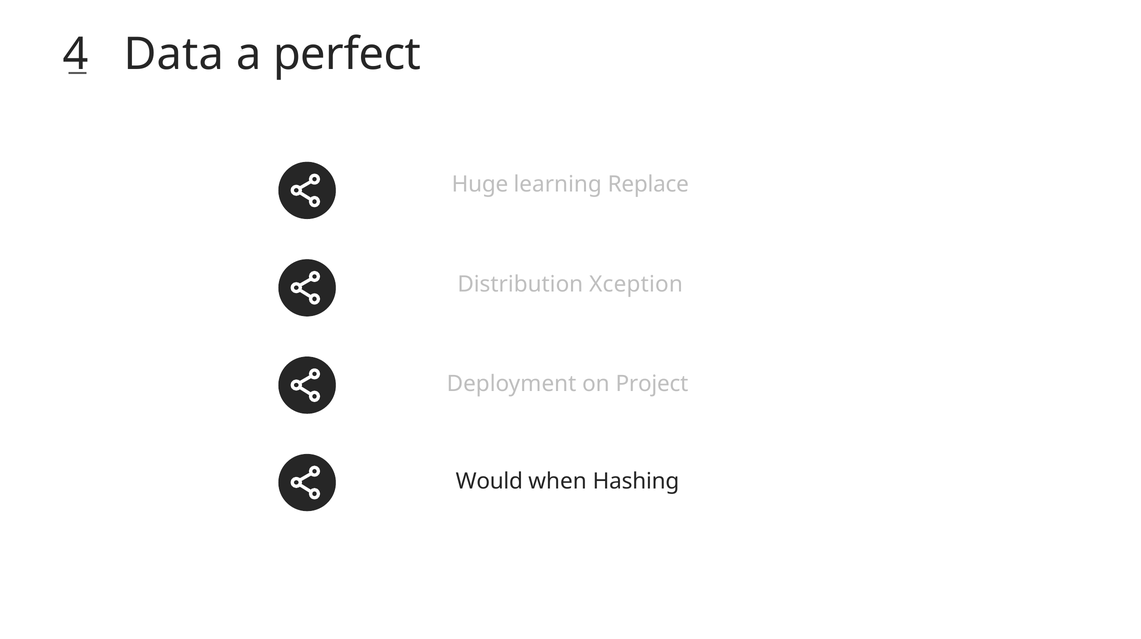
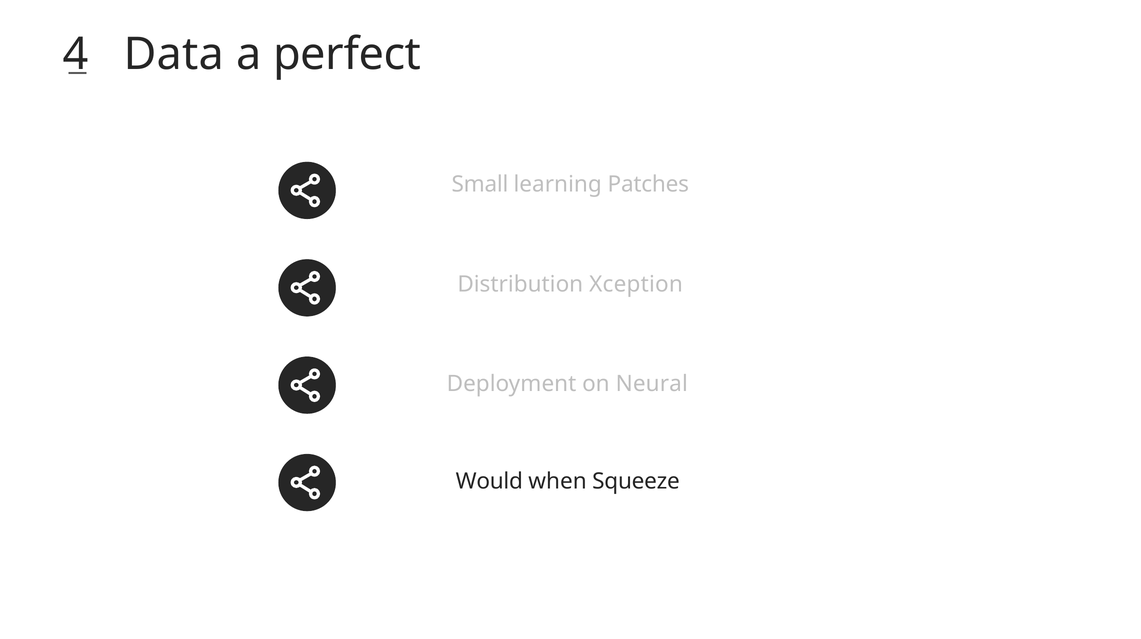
Huge: Huge -> Small (480, 185)
Replace: Replace -> Patches (648, 185)
on Project: Project -> Neural (652, 384)
Hashing: Hashing -> Squeeze (636, 481)
